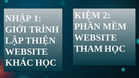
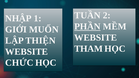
KIỆM: KIỆM -> TUẦN (87, 15)
PHẦN underline: none -> present (87, 27)
TRÌNH: TRÌNH -> MUỐN (44, 30)
KHÁC: KHÁC -> CHỨC (19, 63)
